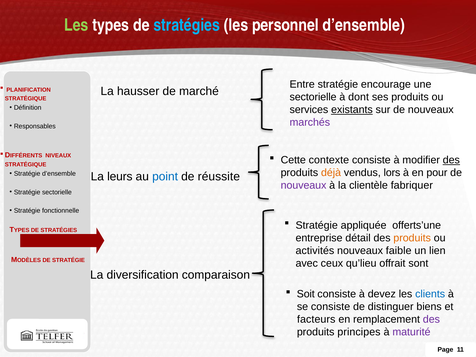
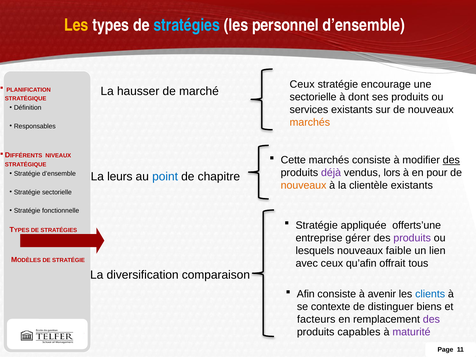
Les colour: light green -> yellow (76, 25)
Entre: Entre -> Ceux (302, 84)
existants underline: present -> none (352, 110)
marchés colour: purple -> orange (310, 122)
Cette contexte: contexte -> marchés (329, 160)
déjà colour: orange -> purple (331, 173)
réussite: réussite -> chapitre (219, 177)
nouveaux colour: purple -> orange (304, 185)
clientèle fabriquer: fabriquer -> existants (412, 185)
détail: détail -> gérer (358, 238)
produits colour: orange -> purple (412, 238)
activités: activités -> lesquels (315, 251)
qu’lieu: qu’lieu -> qu’afin (361, 263)
sont: sont -> tous (418, 263)
Soit: Soit -> Afin (306, 294)
devez: devez -> avenir (382, 294)
se consiste: consiste -> contexte (331, 307)
principes: principes -> capables (359, 332)
